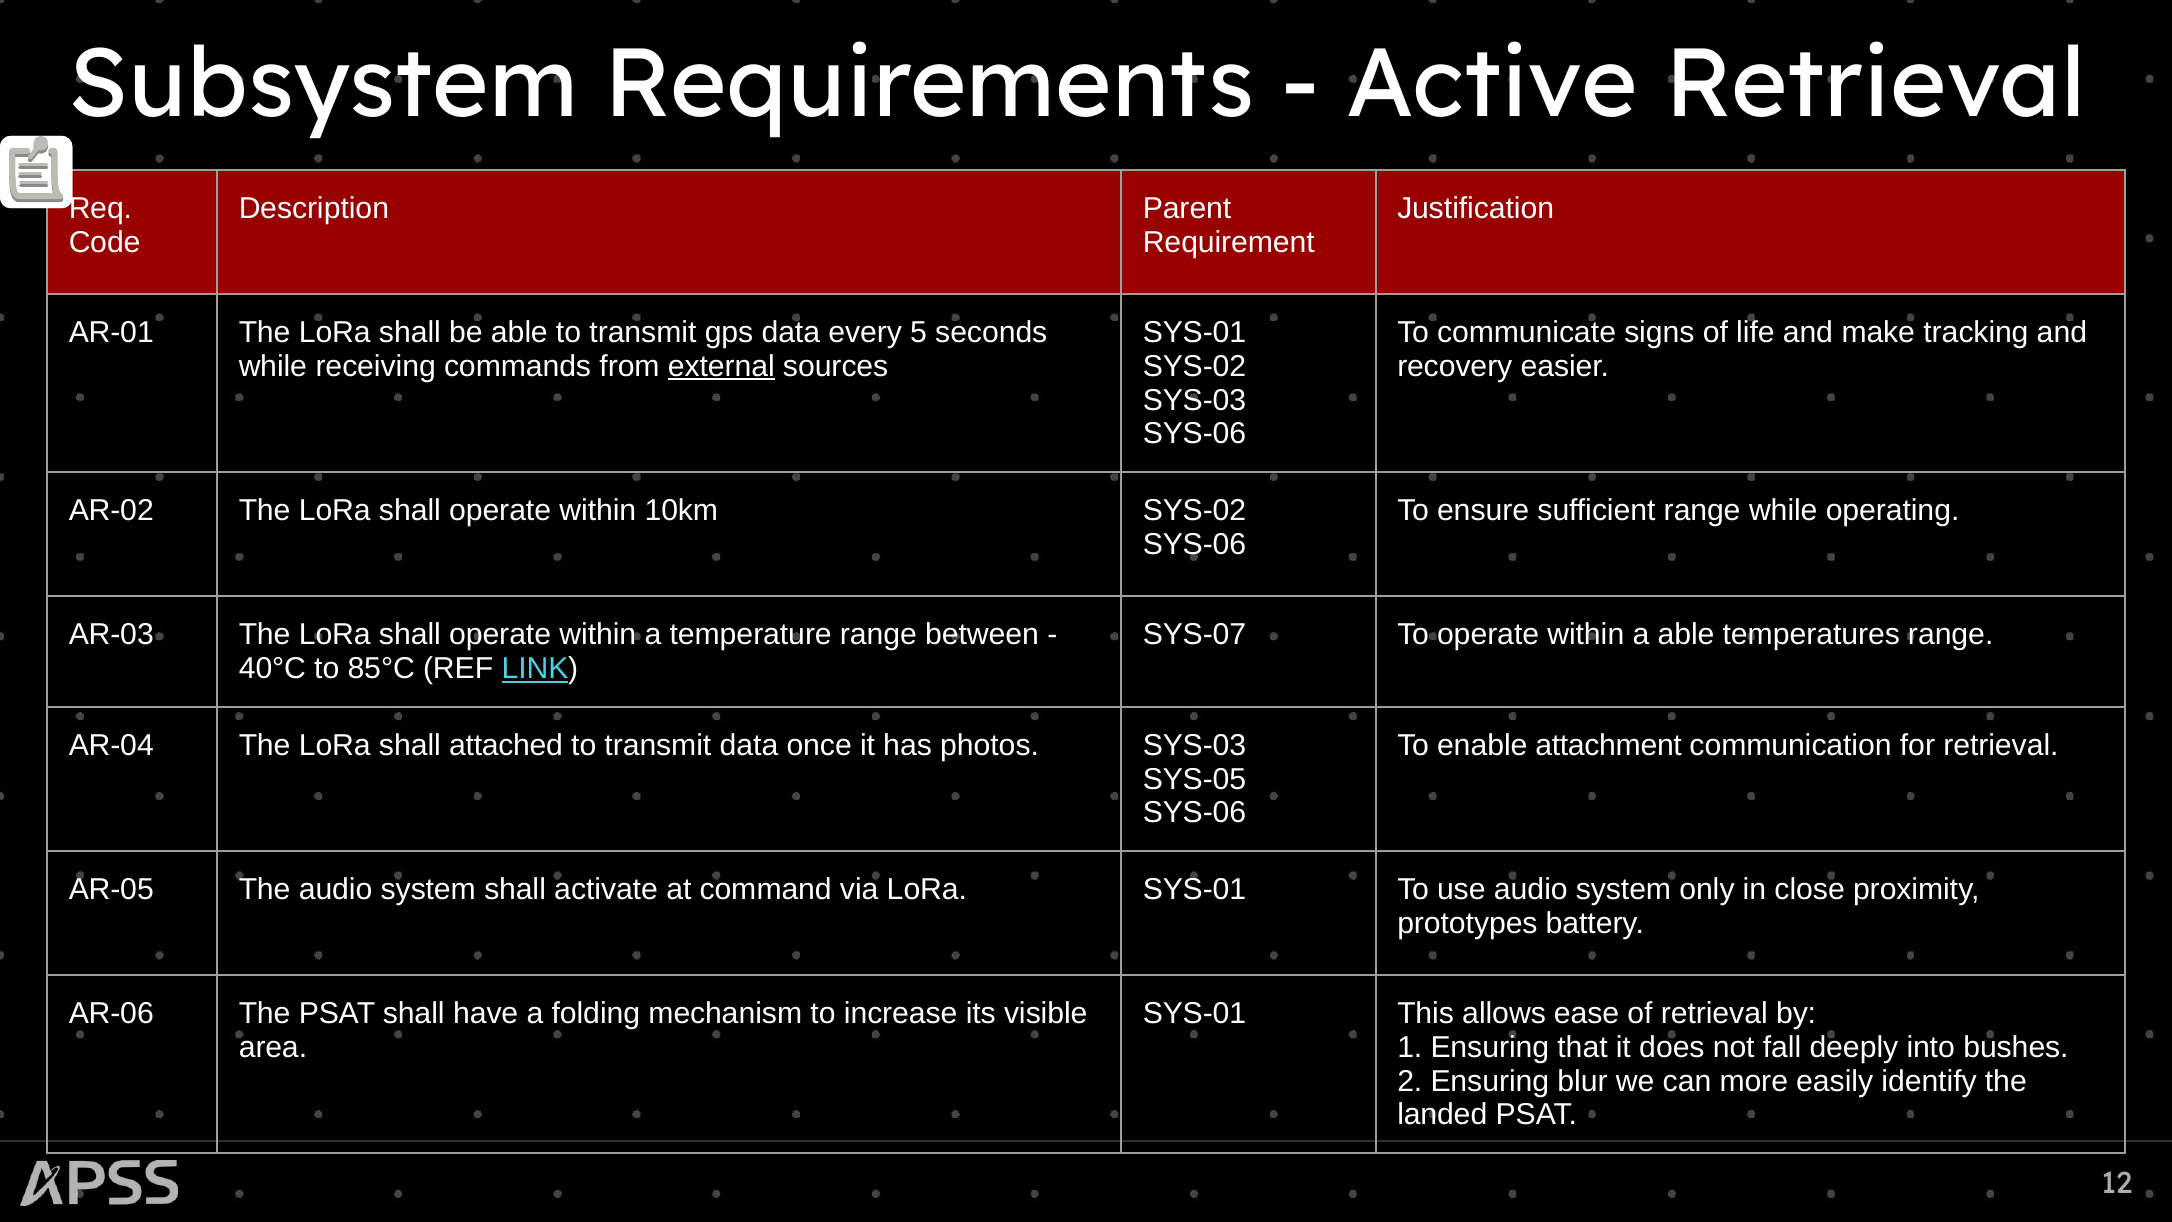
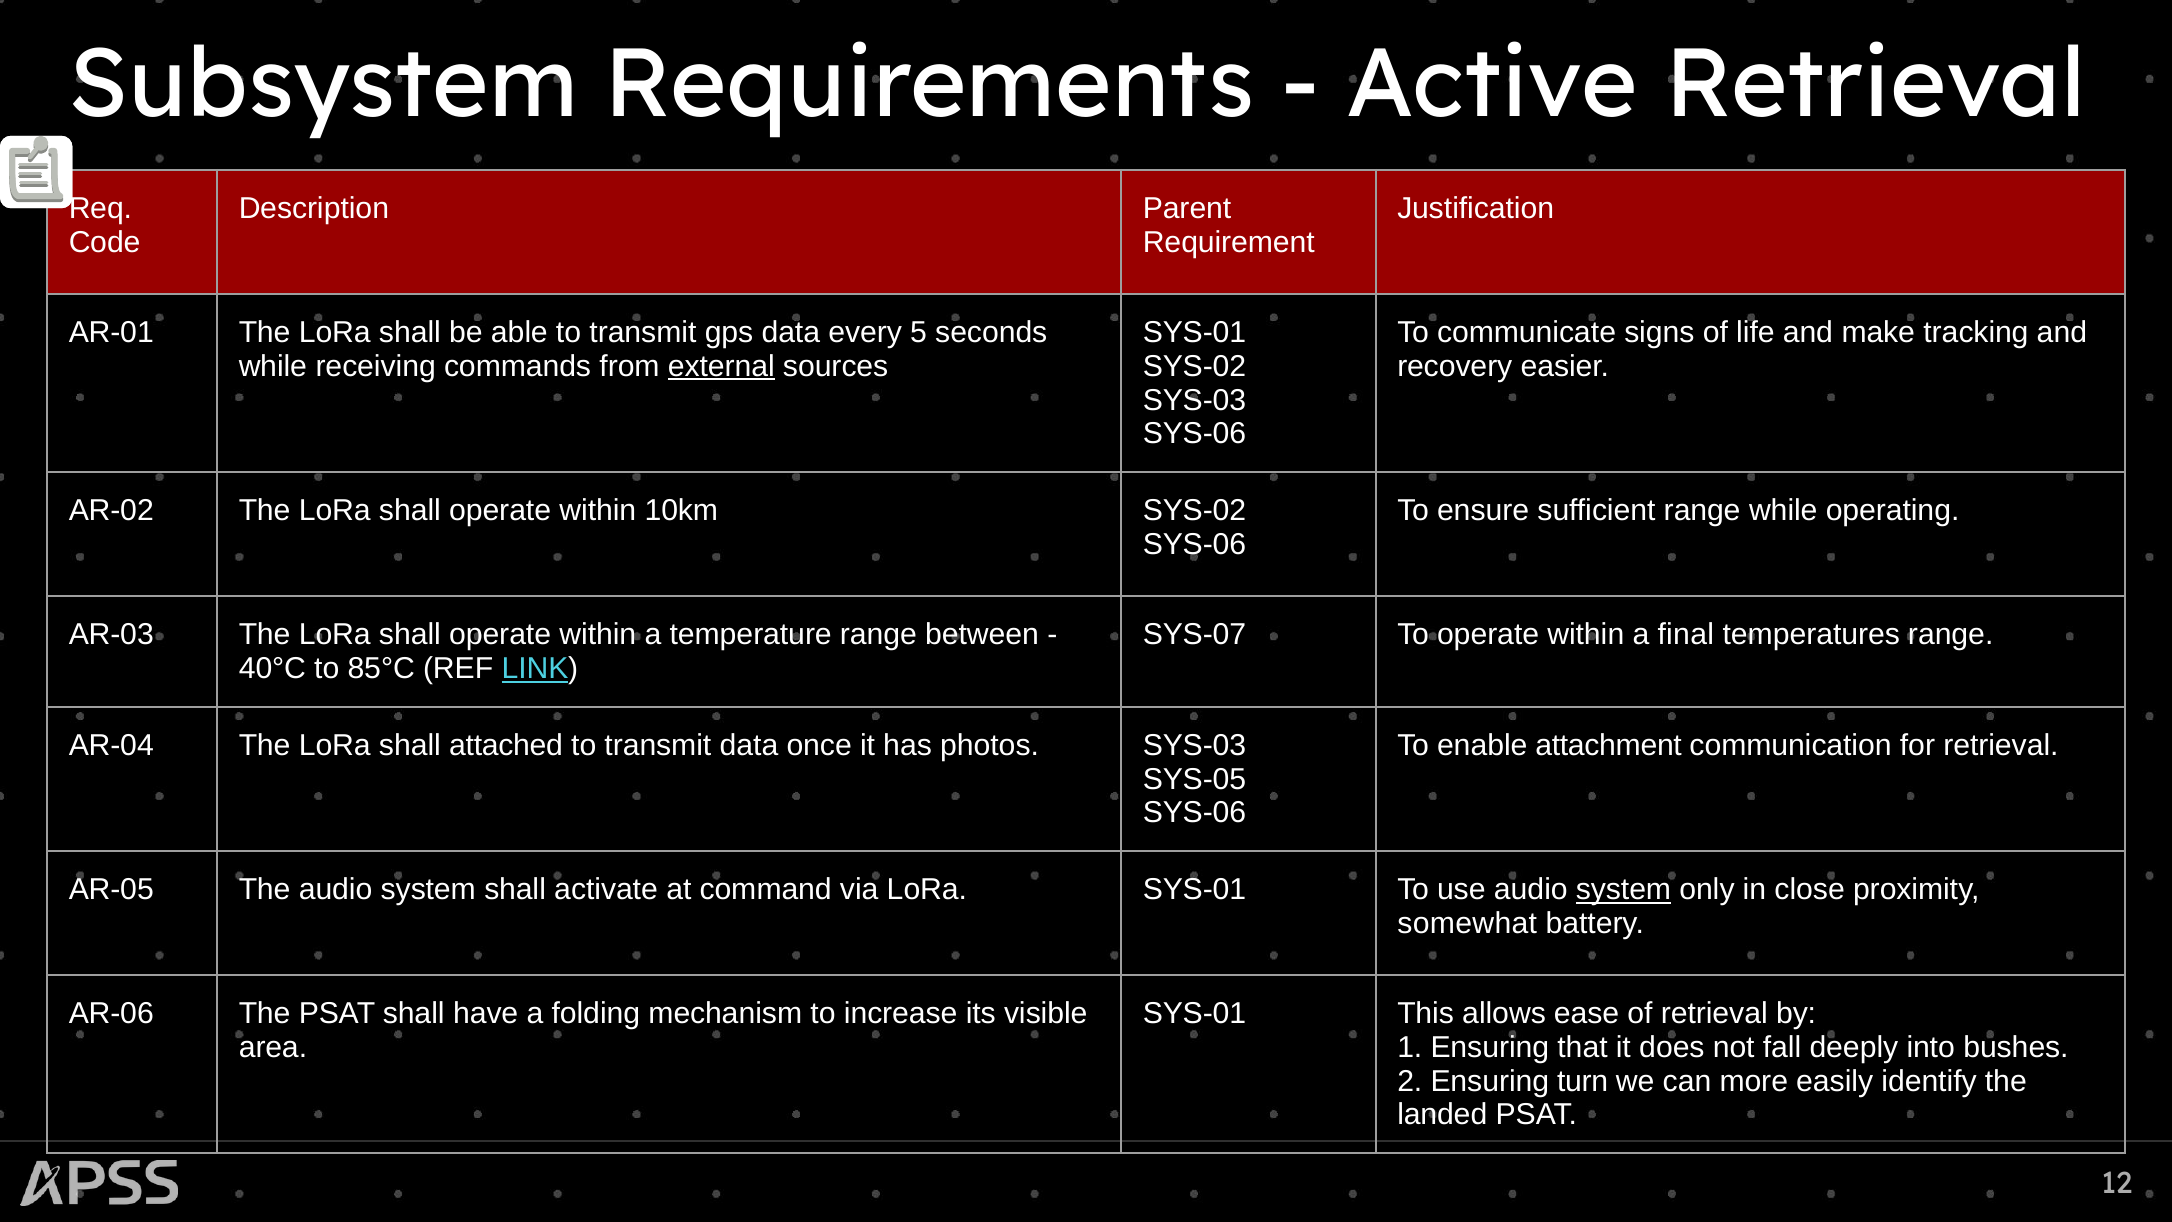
a able: able -> final (1686, 635)
system underline: none -> present (1623, 890)
prototypes: prototypes -> somewhat (1467, 923)
blur: blur -> turn (1583, 1081)
